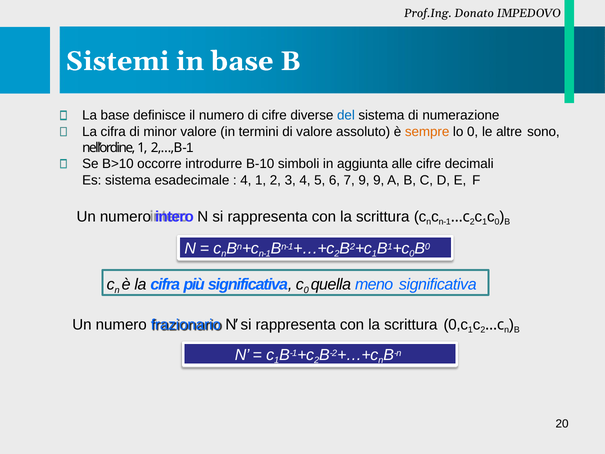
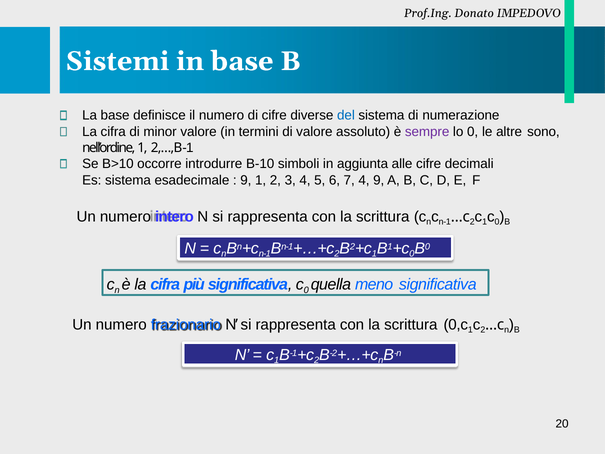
sempre colour: orange -> purple (427, 132)
4: 4 -> 9 (246, 180)
7 9: 9 -> 4 (364, 180)
